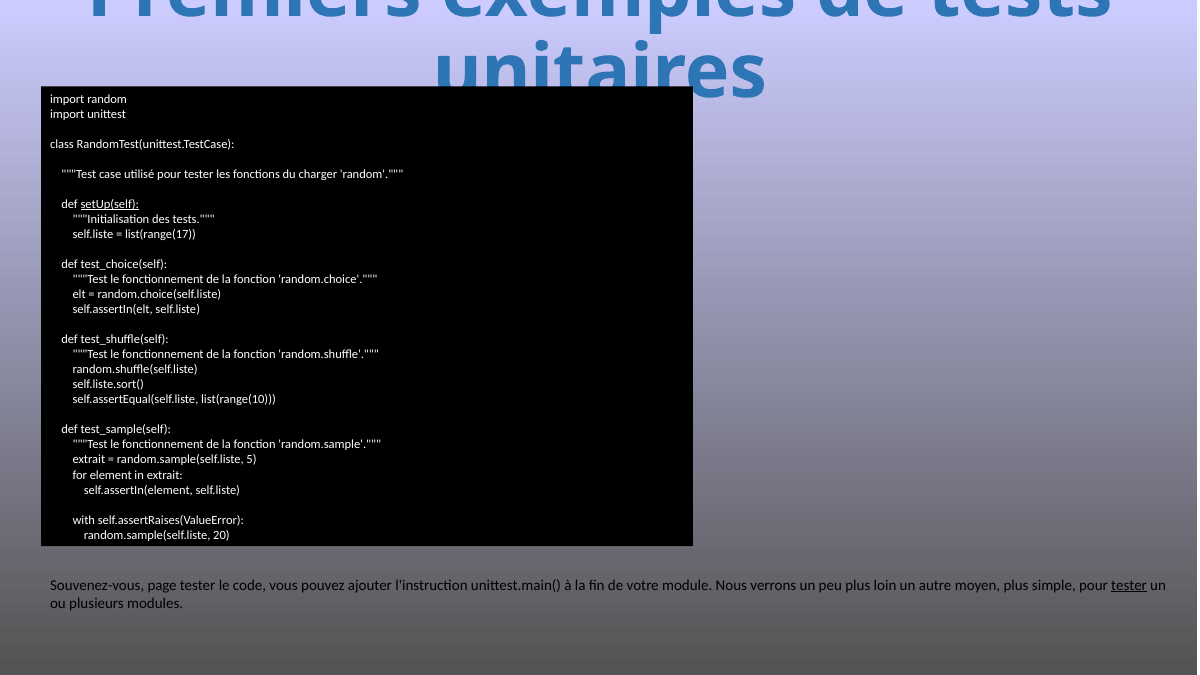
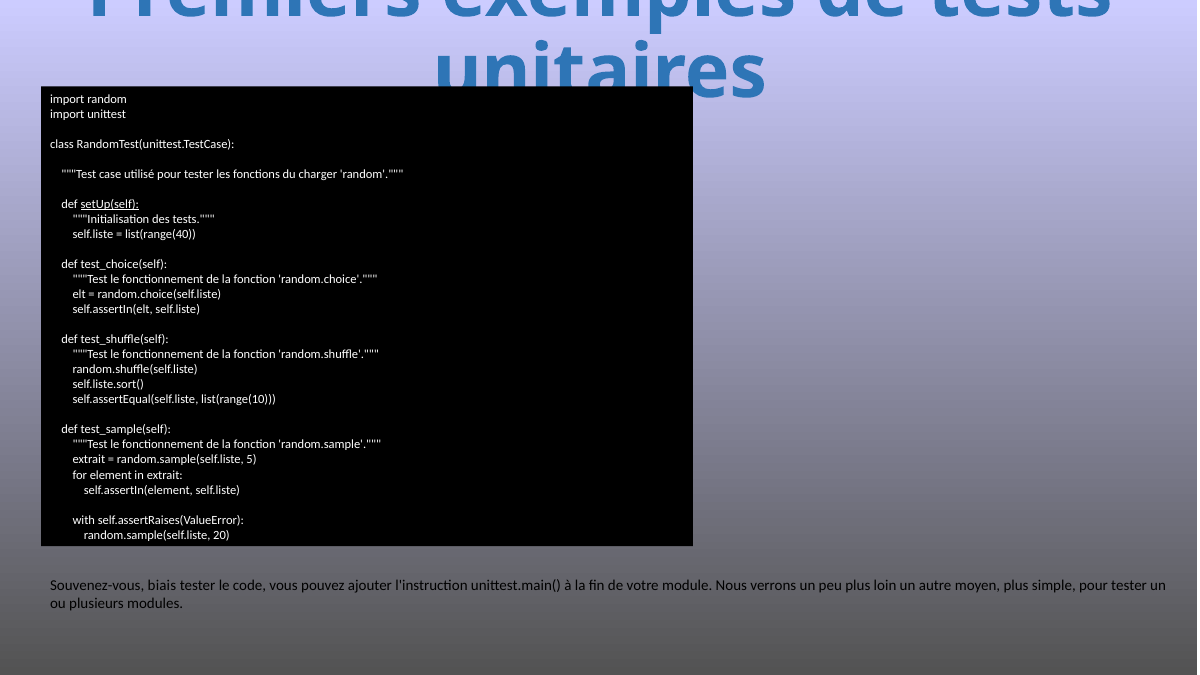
list(range(17: list(range(17 -> list(range(40 (161, 235)
page: page -> biais (162, 585)
tester underline: present -> none (1129, 585)
